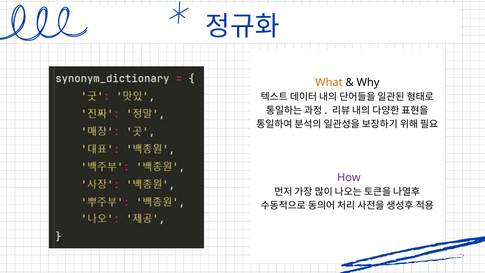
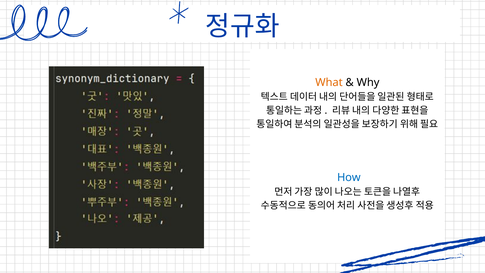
How colour: purple -> blue (349, 177)
